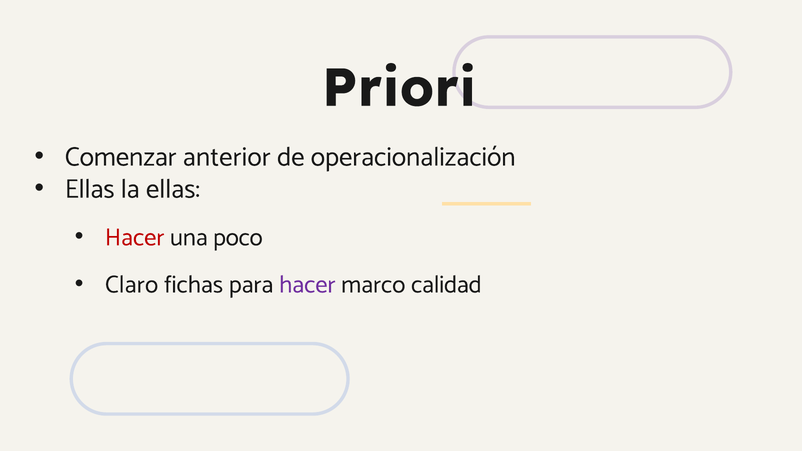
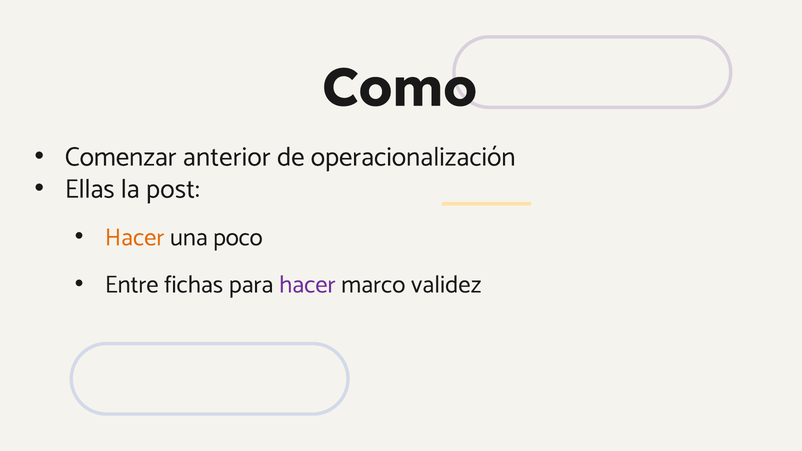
Priori: Priori -> Como (400, 88)
la ellas: ellas -> post (173, 189)
Hacer colour: red -> orange (135, 237)
Claro: Claro -> Entre (132, 284)
calidad: calidad -> validez (446, 284)
